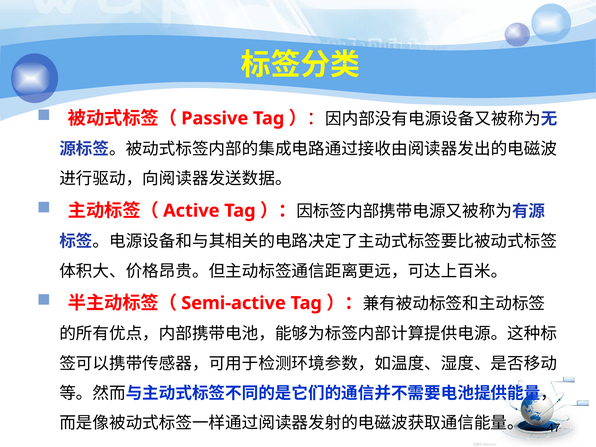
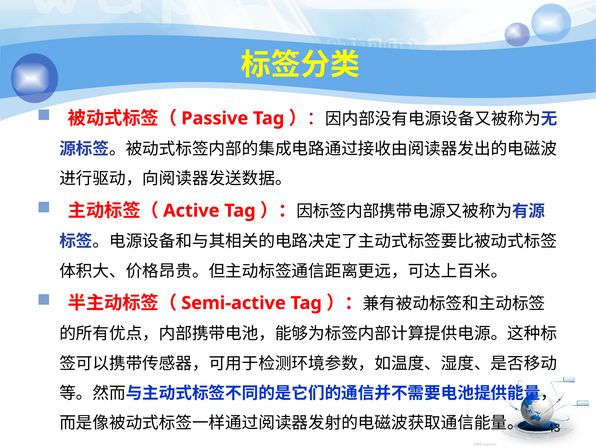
47: 47 -> 43 (554, 428)
